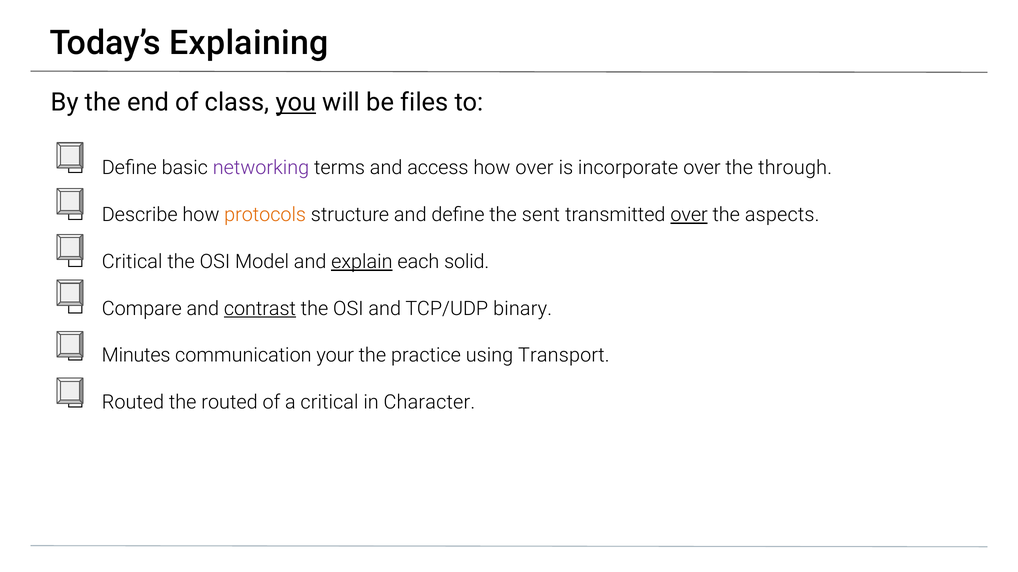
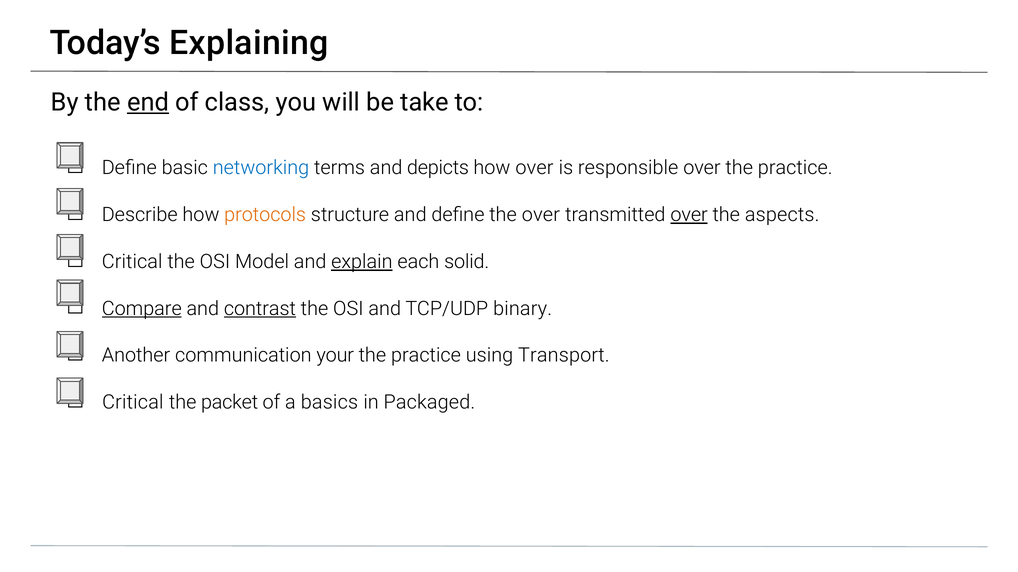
end underline: none -> present (148, 103)
you underline: present -> none (296, 103)
files: files -> take (424, 103)
networking colour: purple -> blue (261, 168)
access: access -> depicts (438, 168)
incorporate: incorporate -> responsible (628, 168)
over the through: through -> practice (795, 168)
the sent: sent -> over (541, 215)
Compare underline: none -> present (142, 309)
Minutes: Minutes -> Another (136, 356)
Routed: Routed -> Critical (133, 403)
the routed: routed -> packet (230, 403)
a critical: critical -> basics (329, 403)
Character: Character -> Packaged (429, 403)
